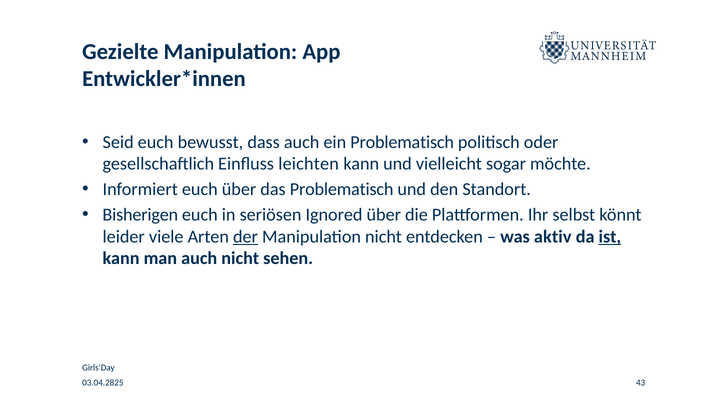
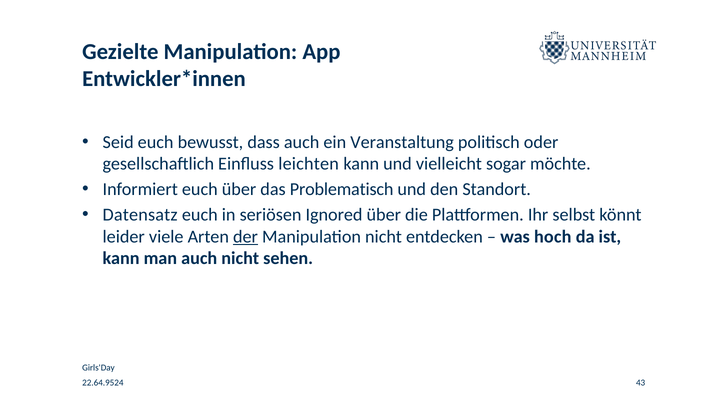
ein Problematisch: Problematisch -> Veranstaltung (402, 142)
Bisherigen: Bisherigen -> Datensatz (140, 215)
aktiv: aktiv -> hoch (553, 236)
ist underline: present -> none (610, 236)
03.04.2825: 03.04.2825 -> 22.64.9524 (103, 383)
